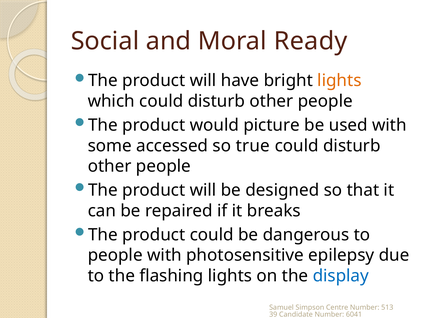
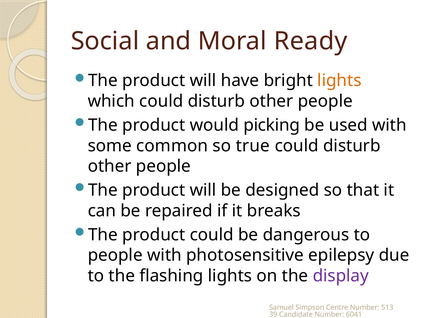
picture: picture -> picking (272, 125)
accessed: accessed -> common (172, 146)
display colour: blue -> purple (341, 276)
